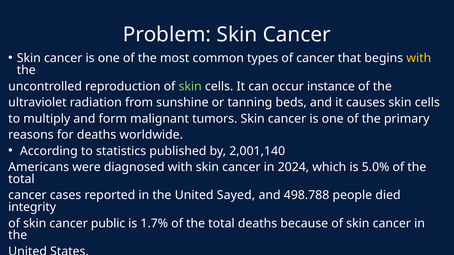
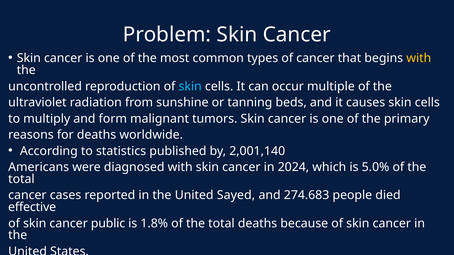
skin colour: light green -> light blue (190, 86)
instance: instance -> multiple (331, 86)
498.788: 498.788 -> 274.683 (307, 196)
integrity: integrity -> effective (32, 207)
1.7%: 1.7% -> 1.8% (154, 224)
